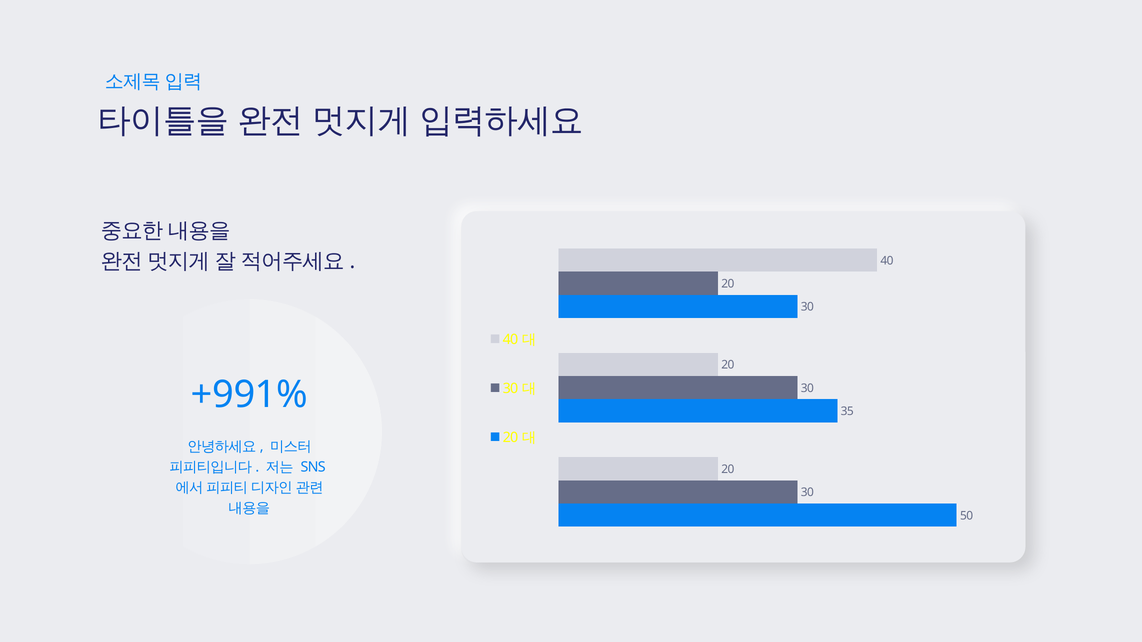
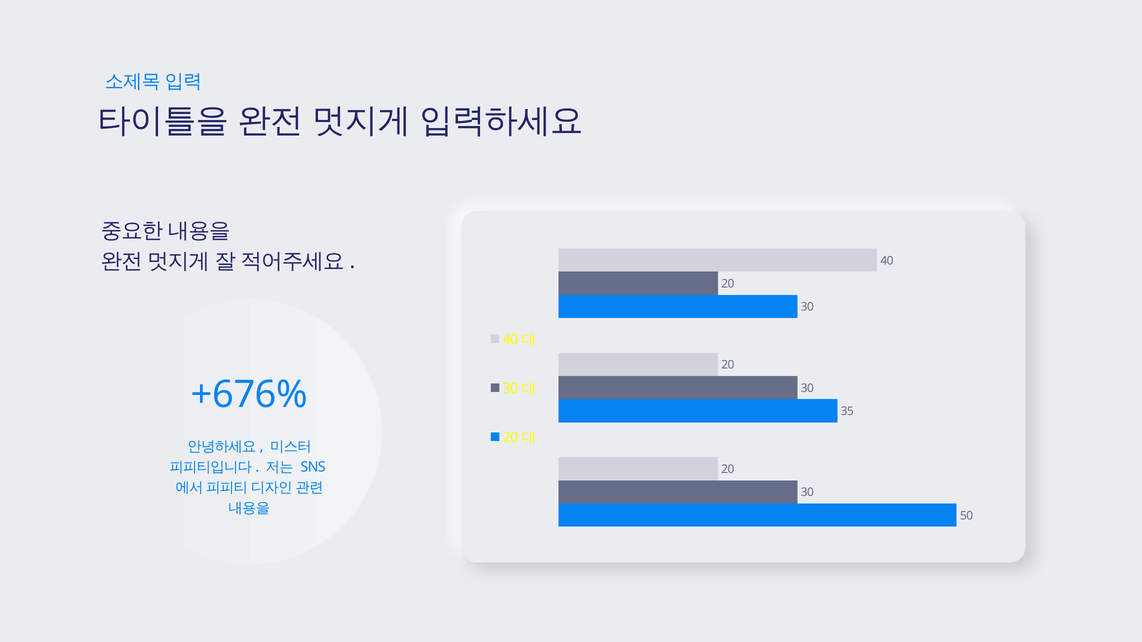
+991%: +991% -> +676% (249, 395)
